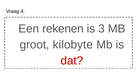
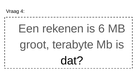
3: 3 -> 6 (102, 29)
kilobyte: kilobyte -> terabyte (73, 45)
dat colour: red -> black (72, 61)
